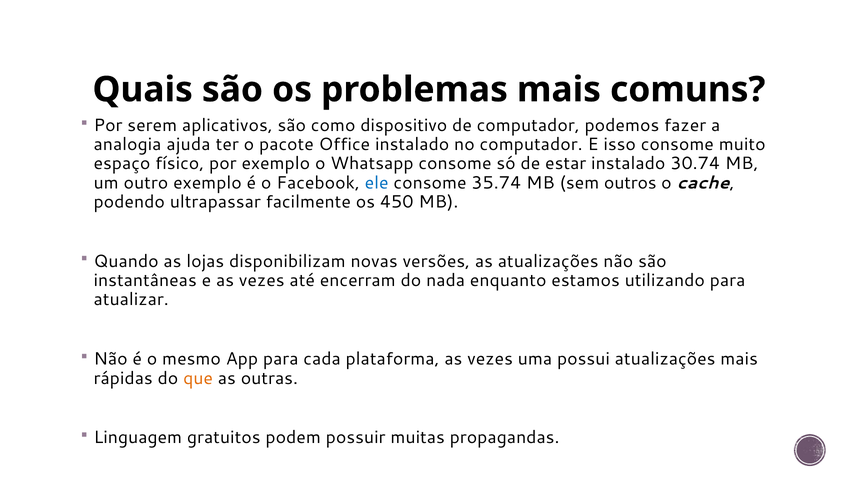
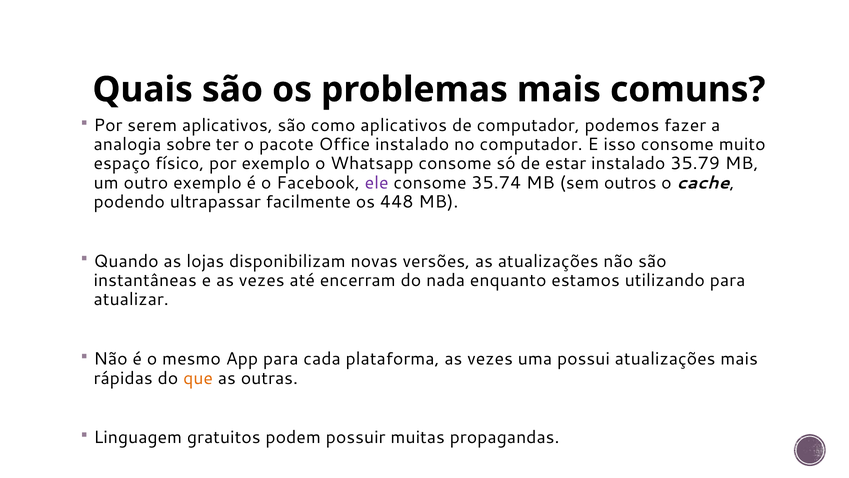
como dispositivo: dispositivo -> aplicativos (404, 125)
ajuda: ajuda -> sobre (189, 144)
30.74: 30.74 -> 35.79 (695, 163)
ele colour: blue -> purple (377, 183)
450: 450 -> 448 (397, 202)
